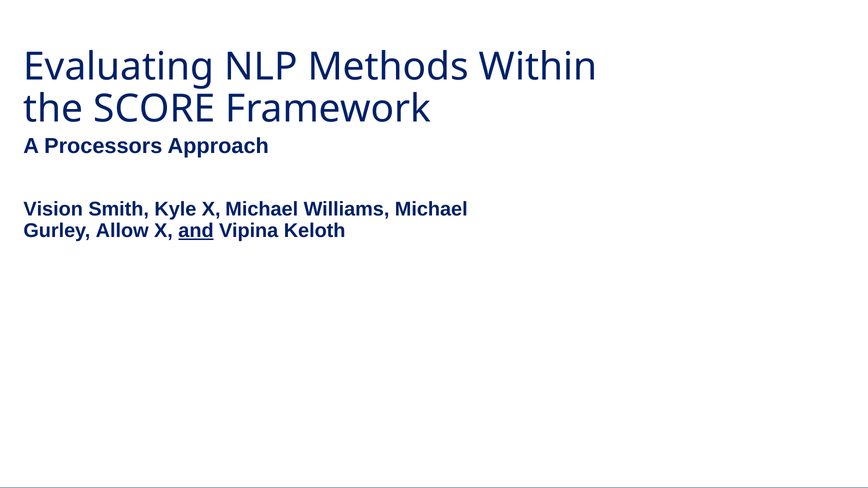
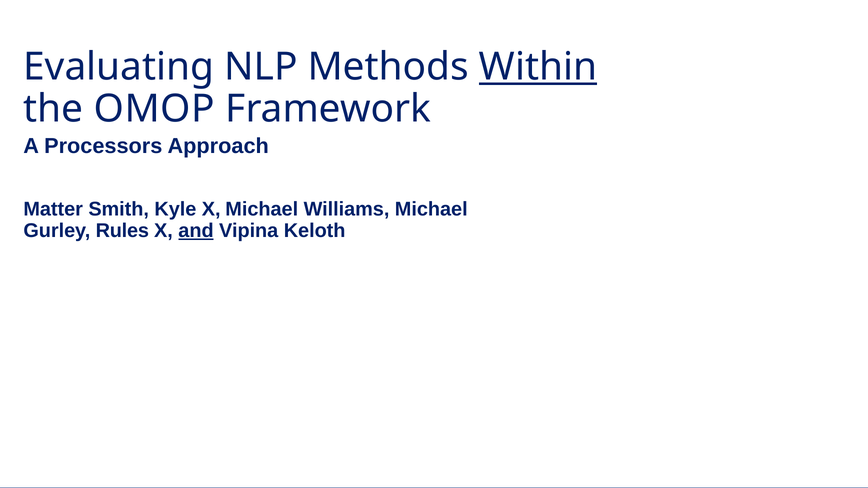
Within underline: none -> present (538, 67)
SCORE: SCORE -> OMOP (154, 109)
Vision: Vision -> Matter (53, 209)
Allow: Allow -> Rules (122, 231)
